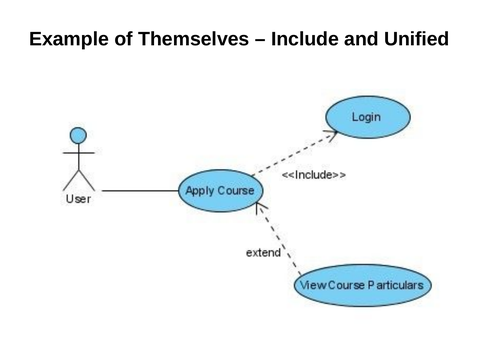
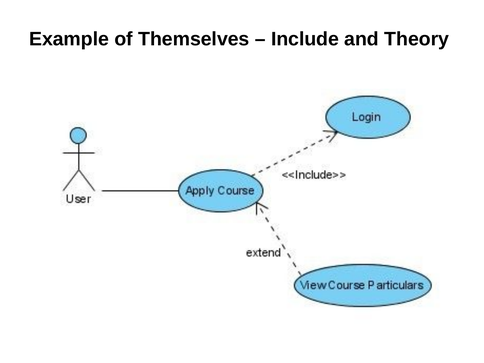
Unified: Unified -> Theory (417, 39)
